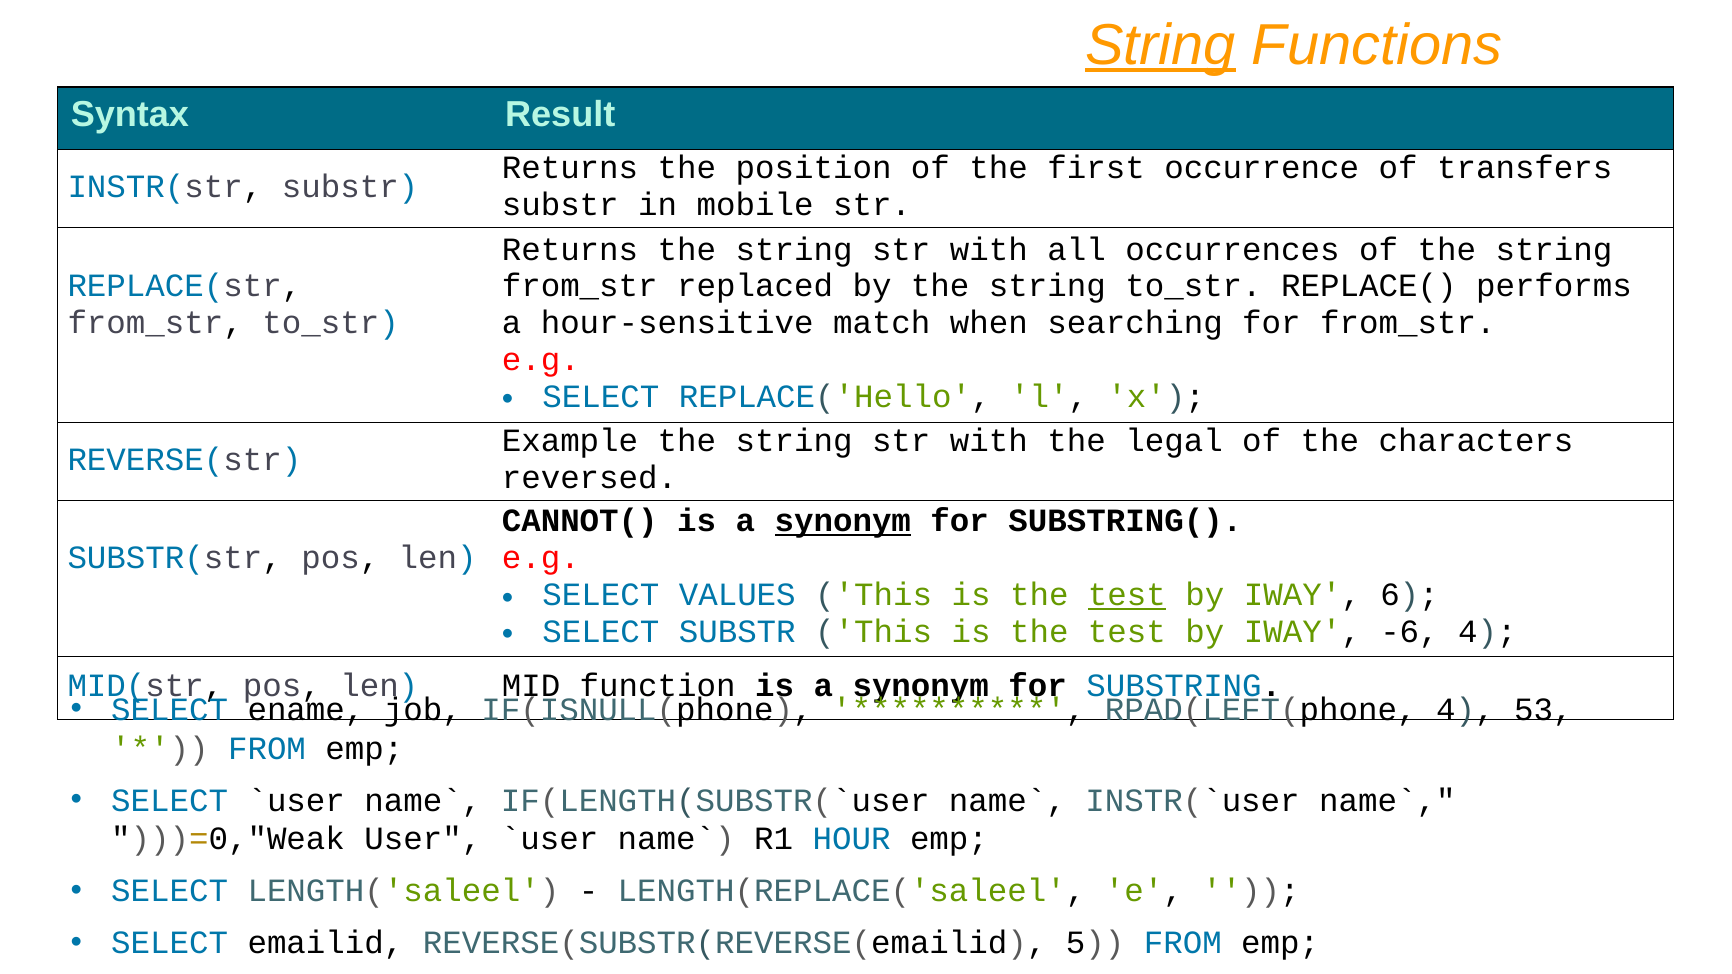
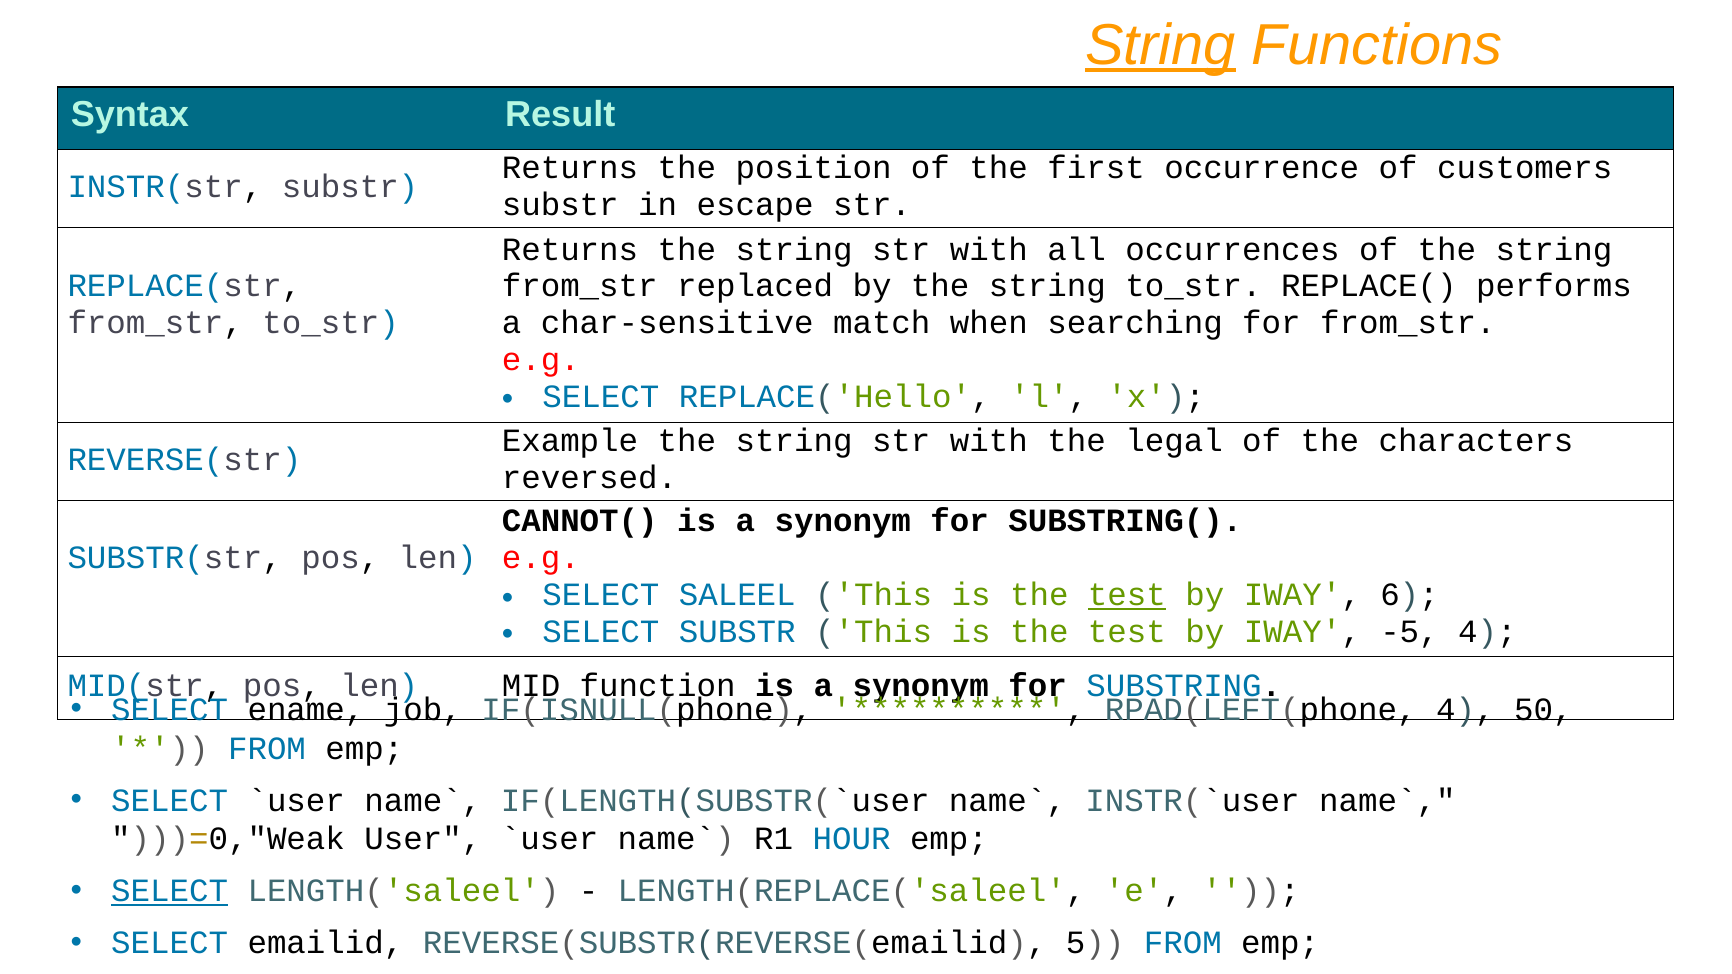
transfers: transfers -> customers (1525, 168)
mobile: mobile -> escape (755, 205)
hour-sensitive: hour-sensitive -> char-sensitive (677, 323)
synonym underline: present -> none (843, 521)
VALUES: VALUES -> SALEEL (737, 595)
-6: -6 -> -5 (1409, 632)
53: 53 -> 50 (1543, 710)
SELECT underline: none -> present (170, 891)
